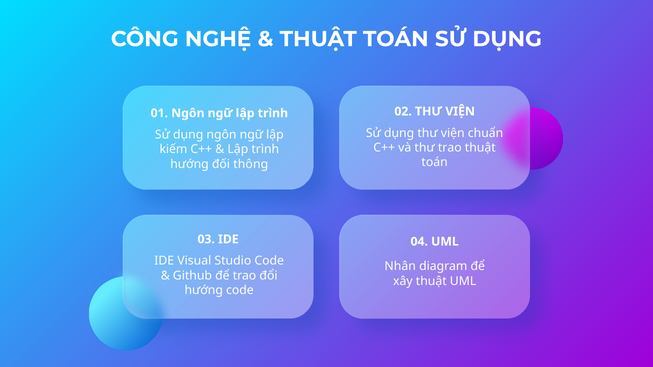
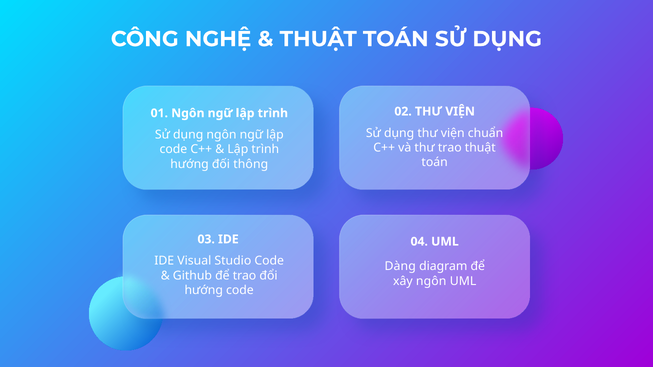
kiếm: kiếm -> code (173, 150)
Nhân: Nhân -> Dàng (400, 267)
xây thuật: thuật -> ngôn (431, 281)
